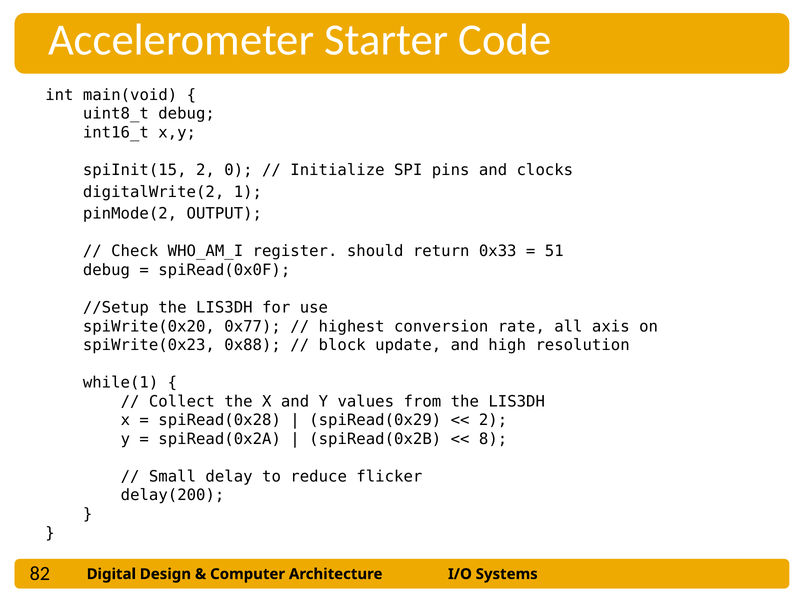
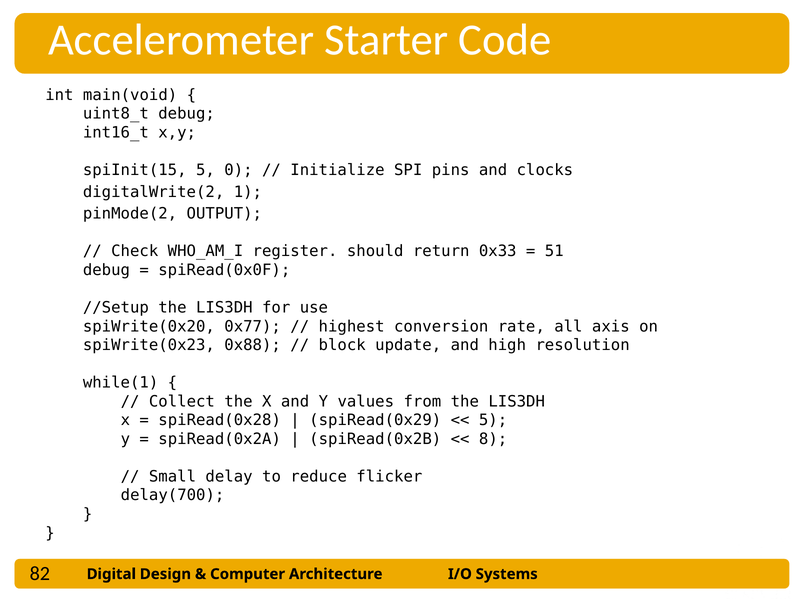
spiInit(15 2: 2 -> 5 (205, 170)
2: 2 -> 5 (493, 420)
delay(200: delay(200 -> delay(700 (173, 495)
